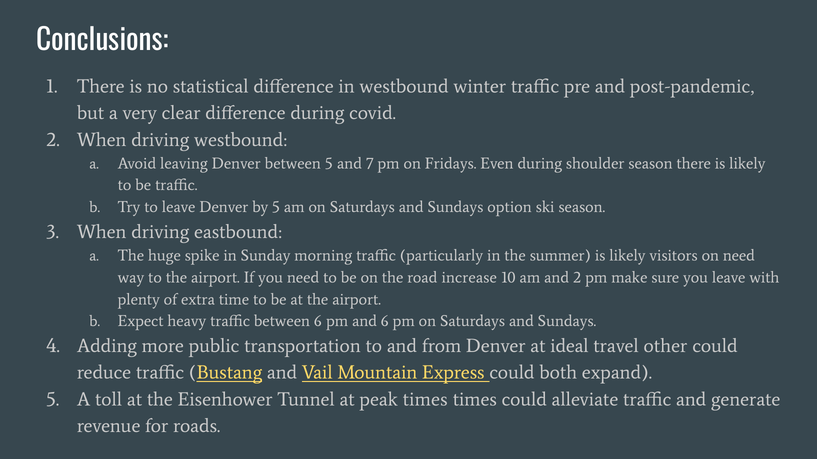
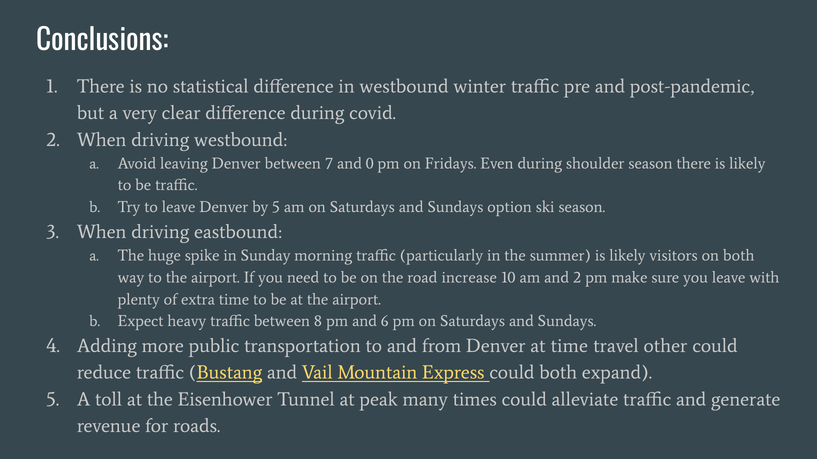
between 5: 5 -> 7 (329, 164)
7: 7 -> 0 (370, 164)
on need: need -> both (739, 256)
between 6: 6 -> 8 (318, 322)
at ideal: ideal -> time (569, 346)
peak times: times -> many (425, 400)
